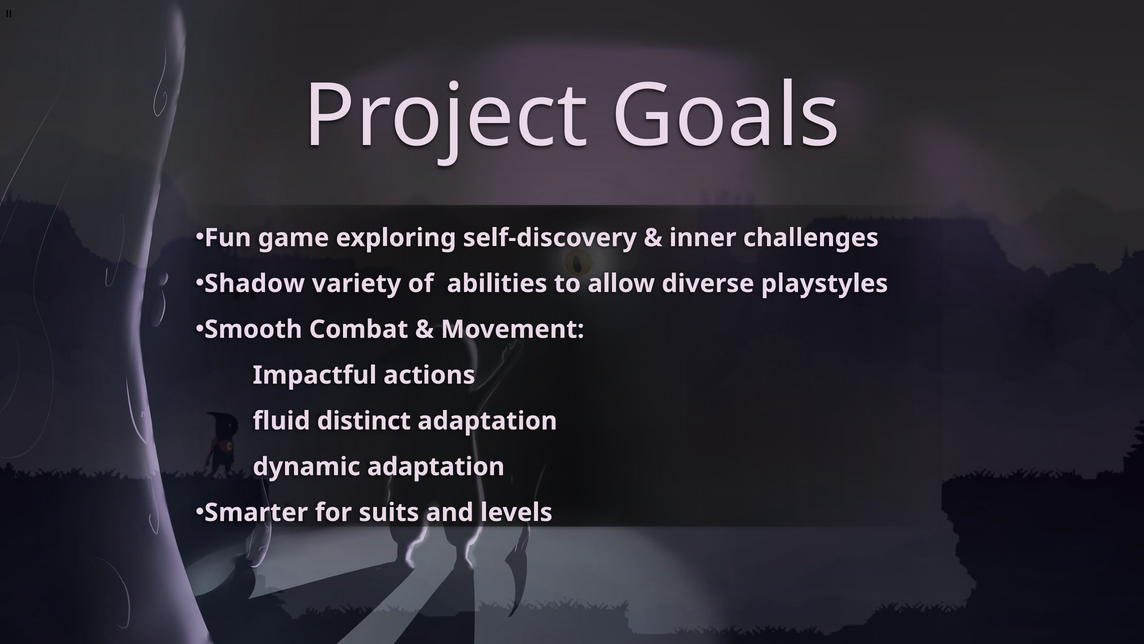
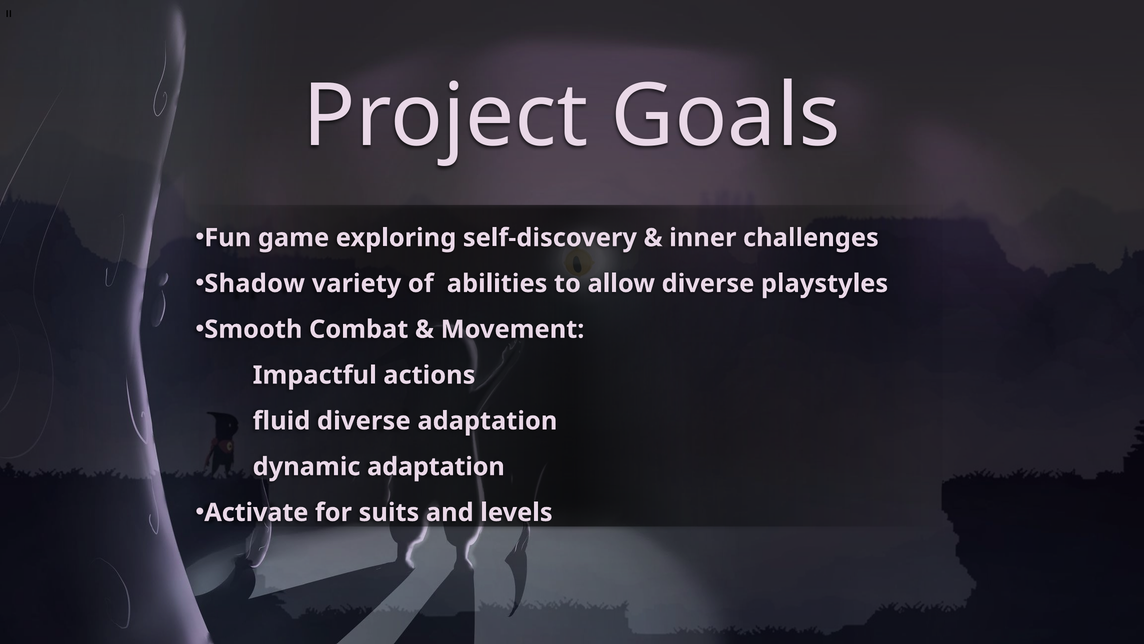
fluid distinct: distinct -> diverse (364, 421)
Smarter: Smarter -> Activate (256, 512)
